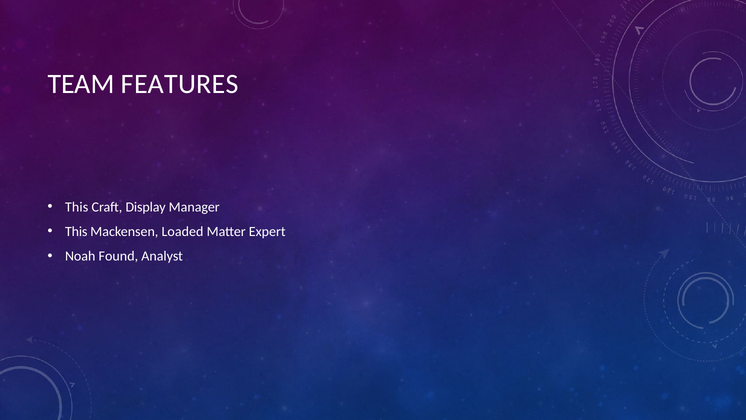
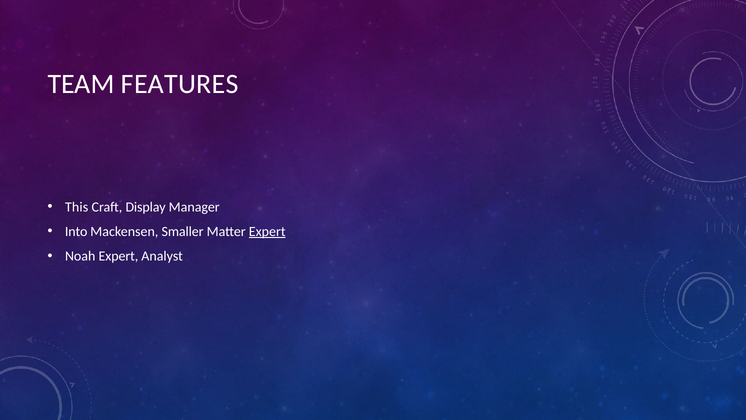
This: This -> Into (76, 231)
Loaded: Loaded -> Smaller (183, 231)
Expert underline: none -> present (267, 231)
Noah Found: Found -> Expert (118, 256)
